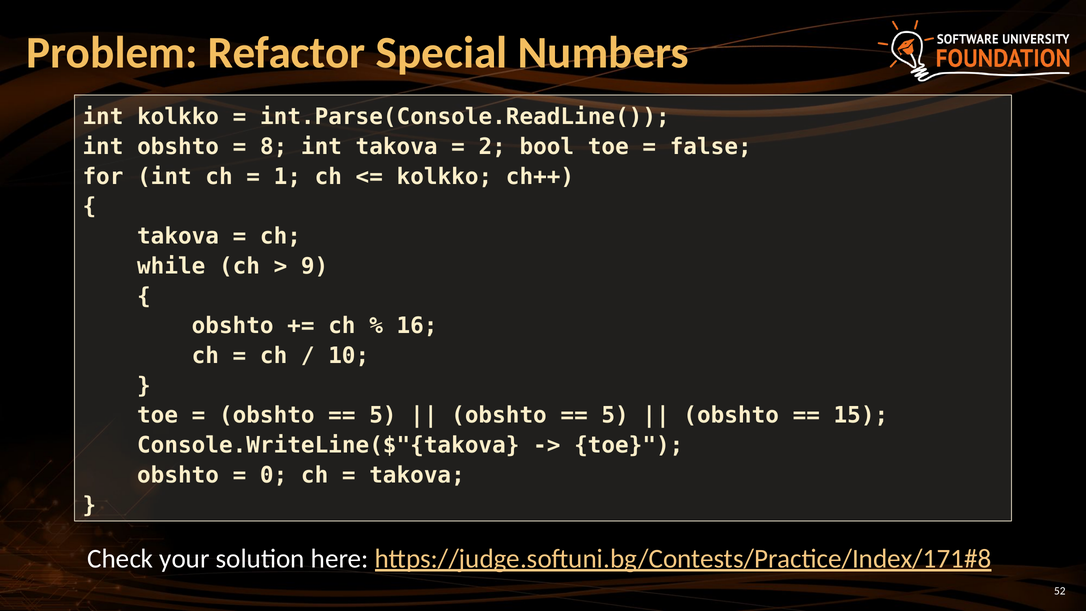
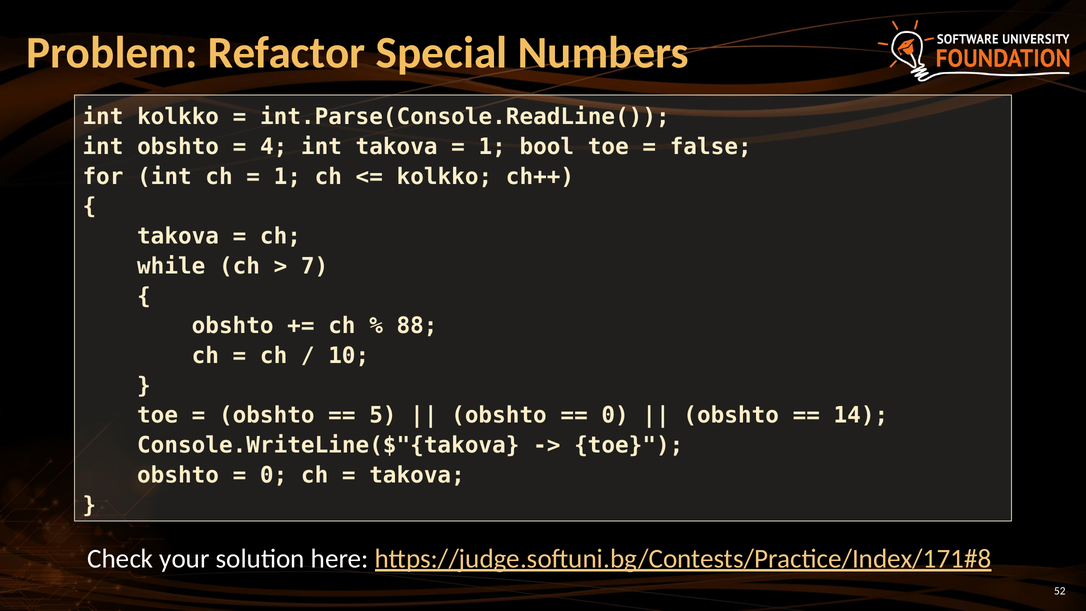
8: 8 -> 4 (274, 147)
2: 2 -> 1 (492, 147)
9: 9 -> 7 (315, 266)
16: 16 -> 88 (417, 326)
5: 5 -> 0 (615, 416)
15: 15 -> 14 (861, 416)
